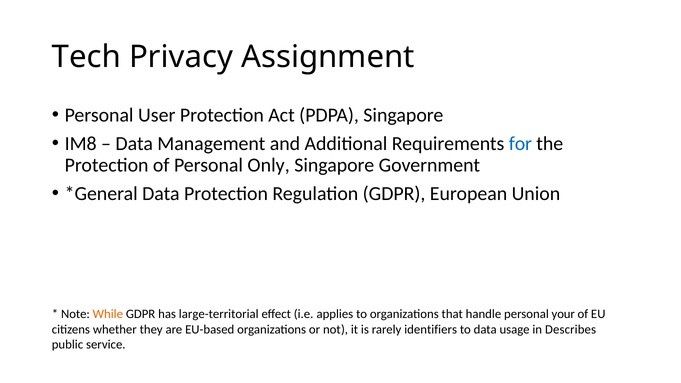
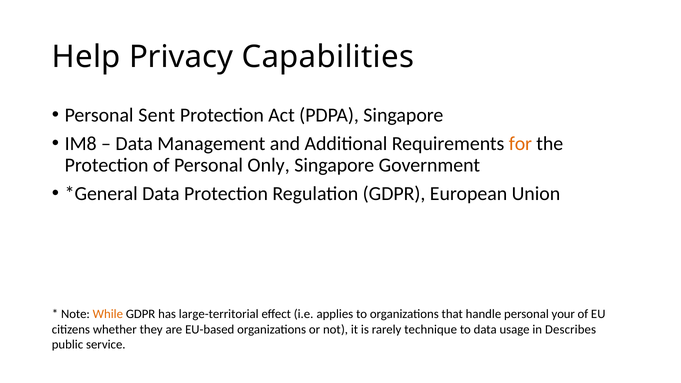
Tech: Tech -> Help (86, 57)
Assignment: Assignment -> Capabilities (328, 57)
User: User -> Sent (157, 115)
for colour: blue -> orange (520, 144)
identifiers: identifiers -> technique (431, 329)
